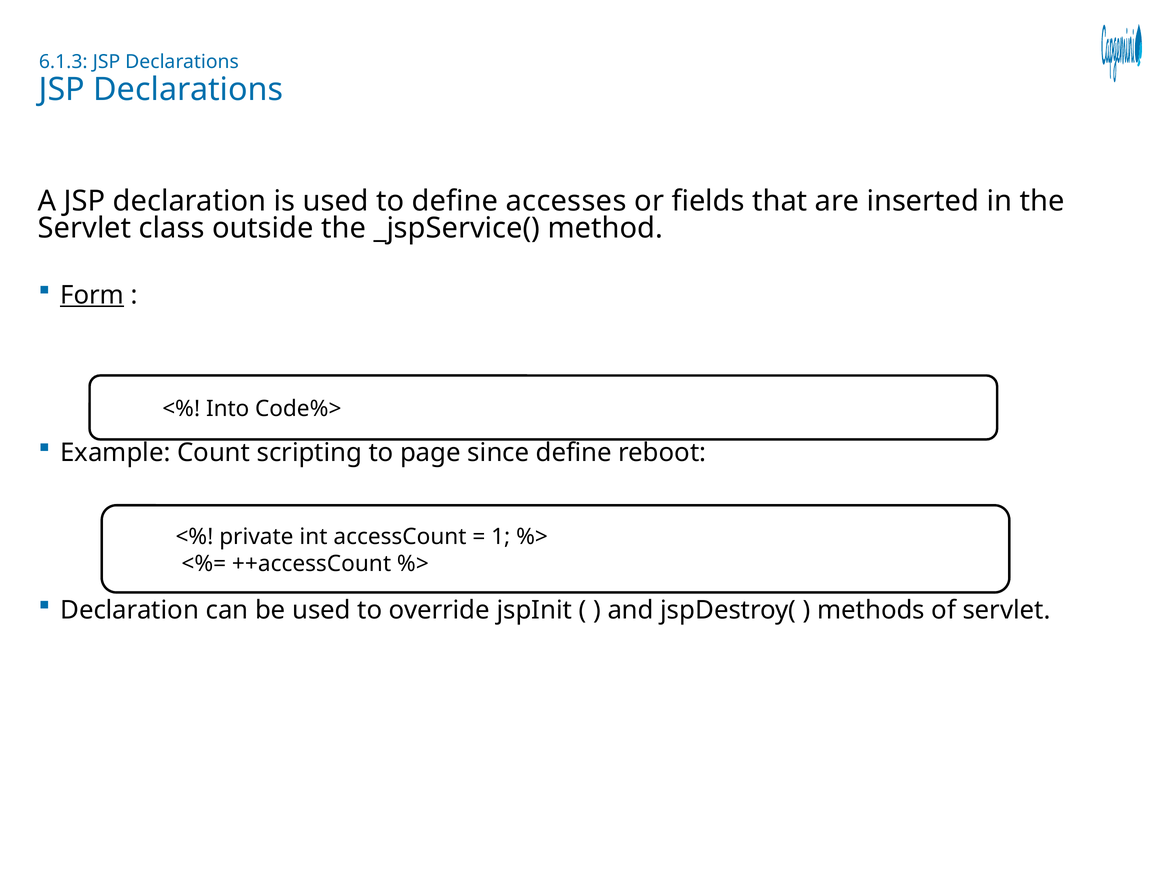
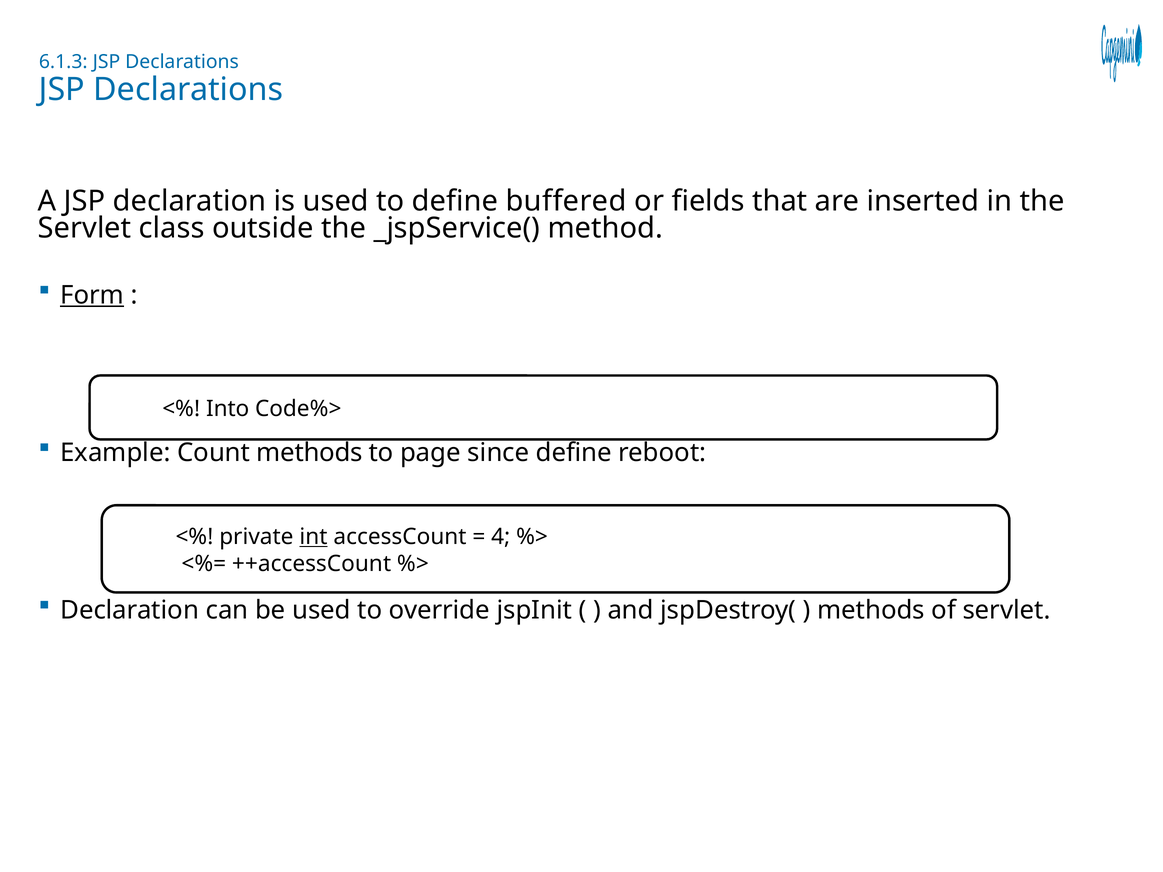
accesses: accesses -> buffered (566, 201)
Count scripting: scripting -> methods (310, 453)
int underline: none -> present (313, 537)
1: 1 -> 4 (501, 537)
